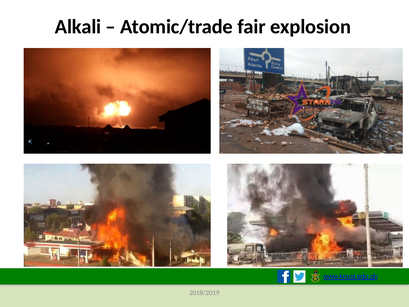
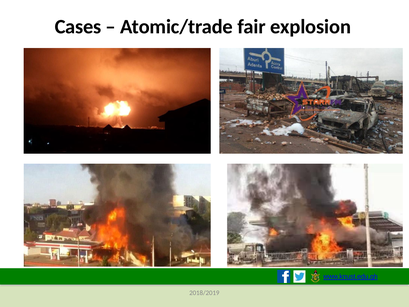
Alkali: Alkali -> Cases (78, 27)
